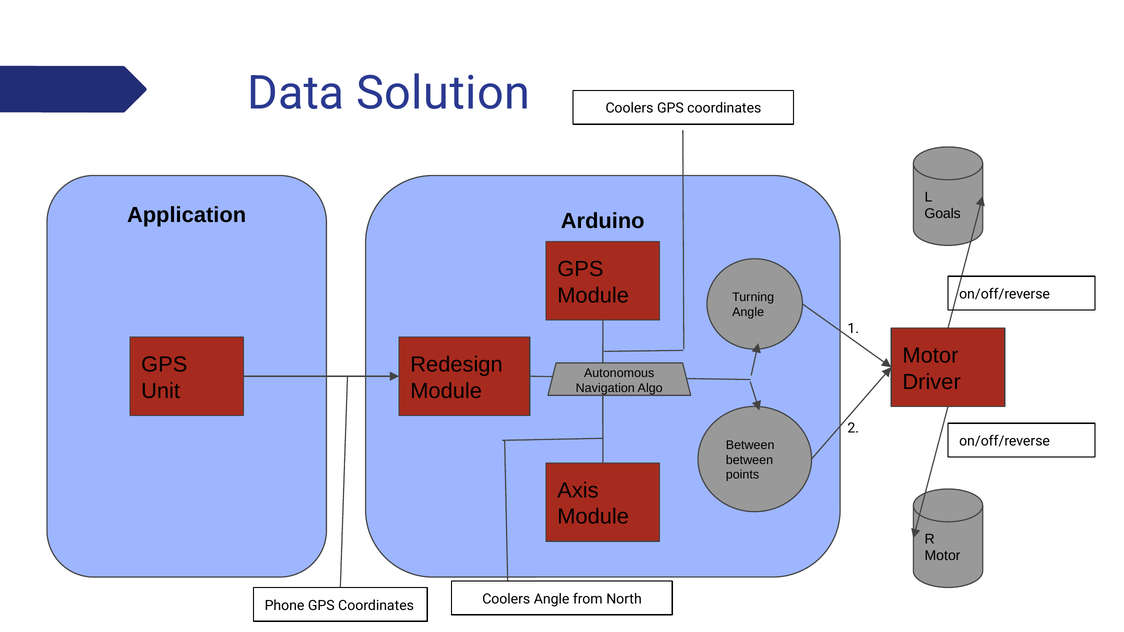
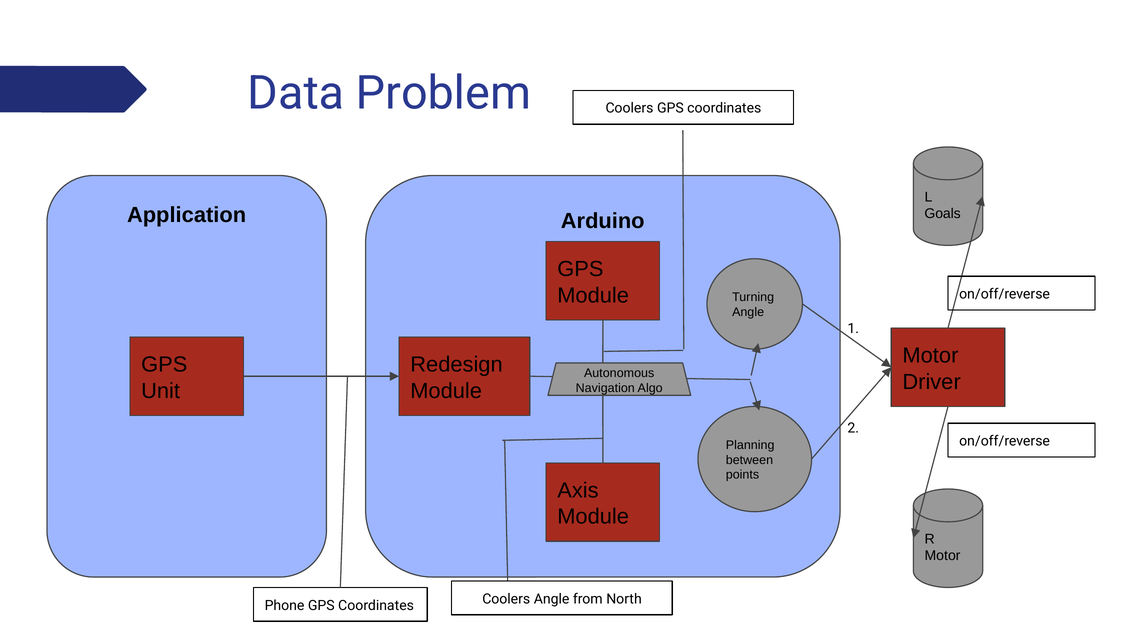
Solution: Solution -> Problem (443, 93)
Between: Between -> Planning (750, 445)
